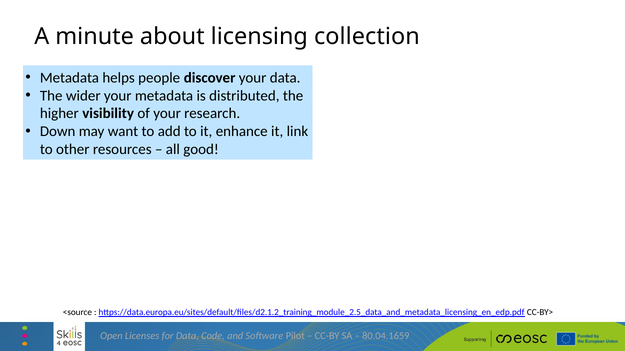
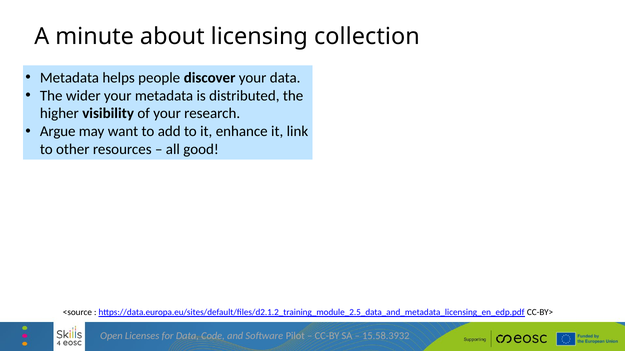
Down: Down -> Argue (58, 132)
80.04.1659: 80.04.1659 -> 15.58.3932 (386, 336)
